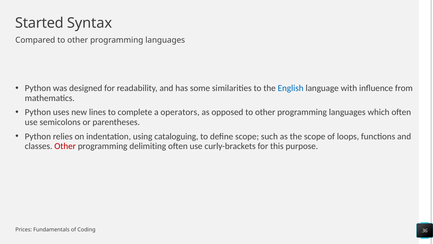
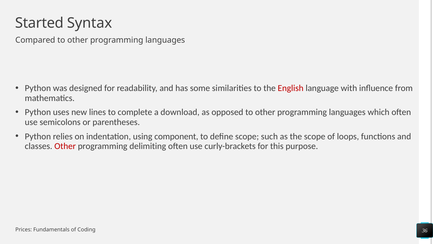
English colour: blue -> red (291, 88)
operators: operators -> download (180, 112)
cataloguing: cataloguing -> component (176, 136)
